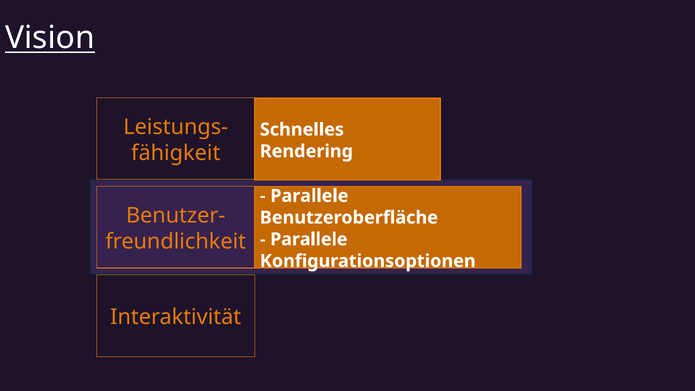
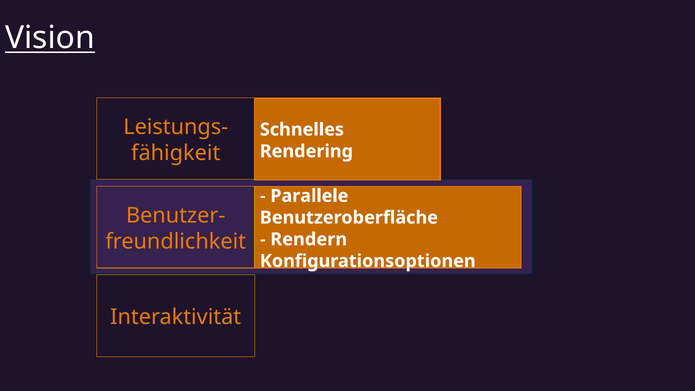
Parallele: Parallele -> Rendern (309, 239)
